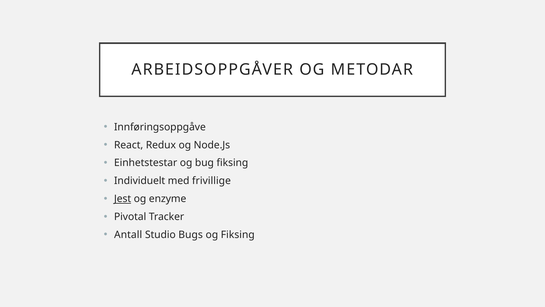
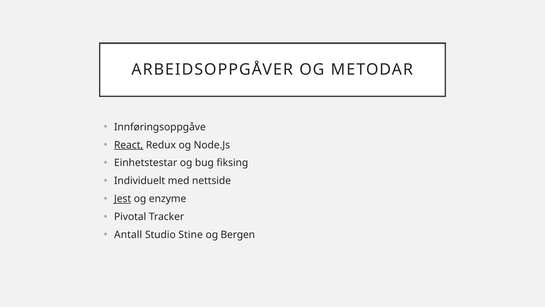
React underline: none -> present (129, 145)
frivillige: frivillige -> nettside (212, 181)
Bugs: Bugs -> Stine (191, 234)
og Fiksing: Fiksing -> Bergen (238, 234)
